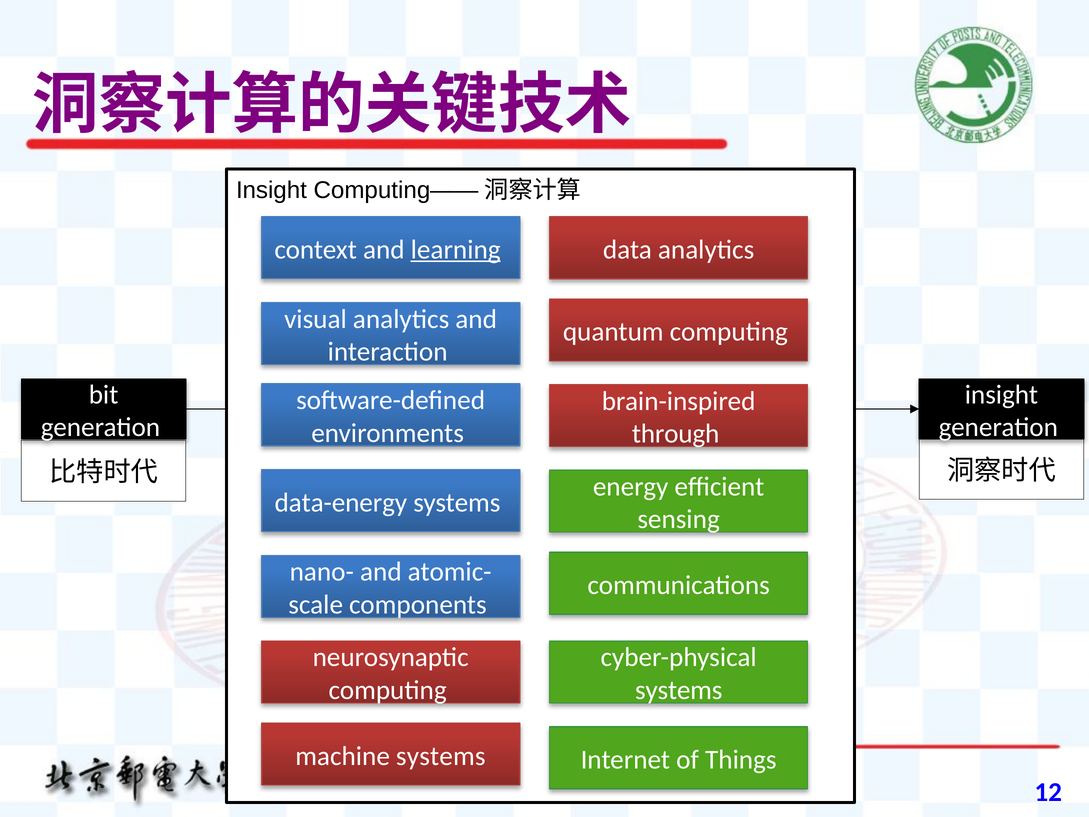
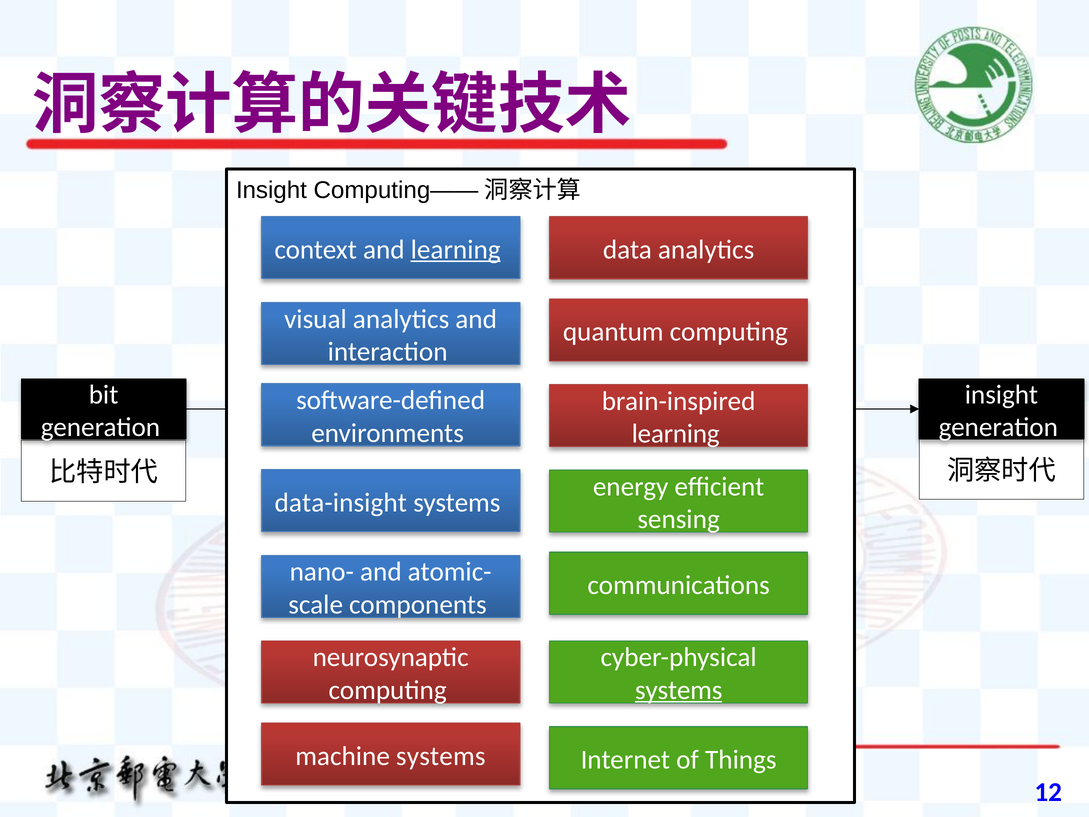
through: through -> learning (676, 434)
data-energy: data-energy -> data-insight (341, 502)
systems underline: none -> present (679, 690)
